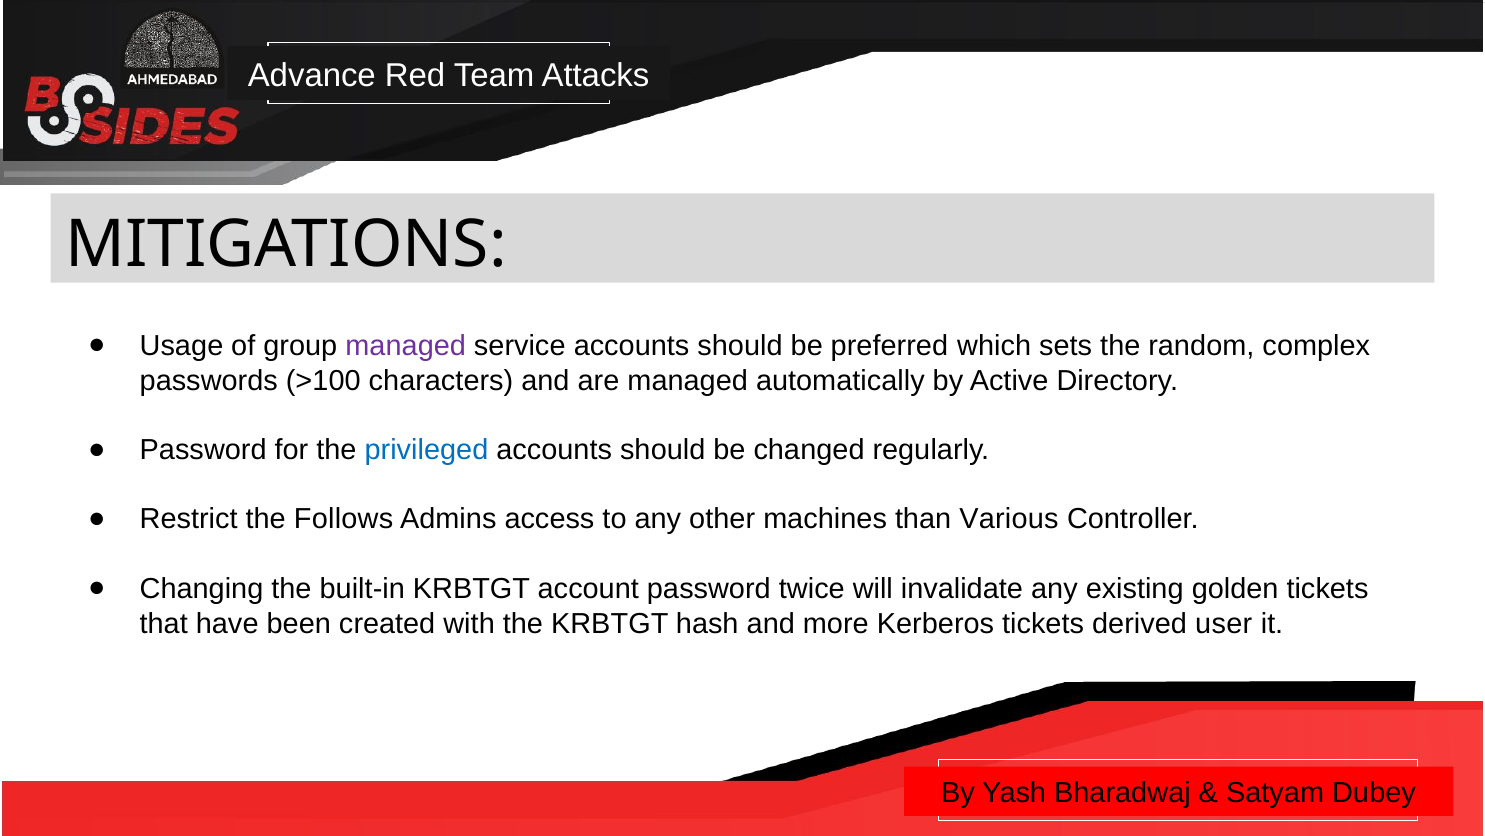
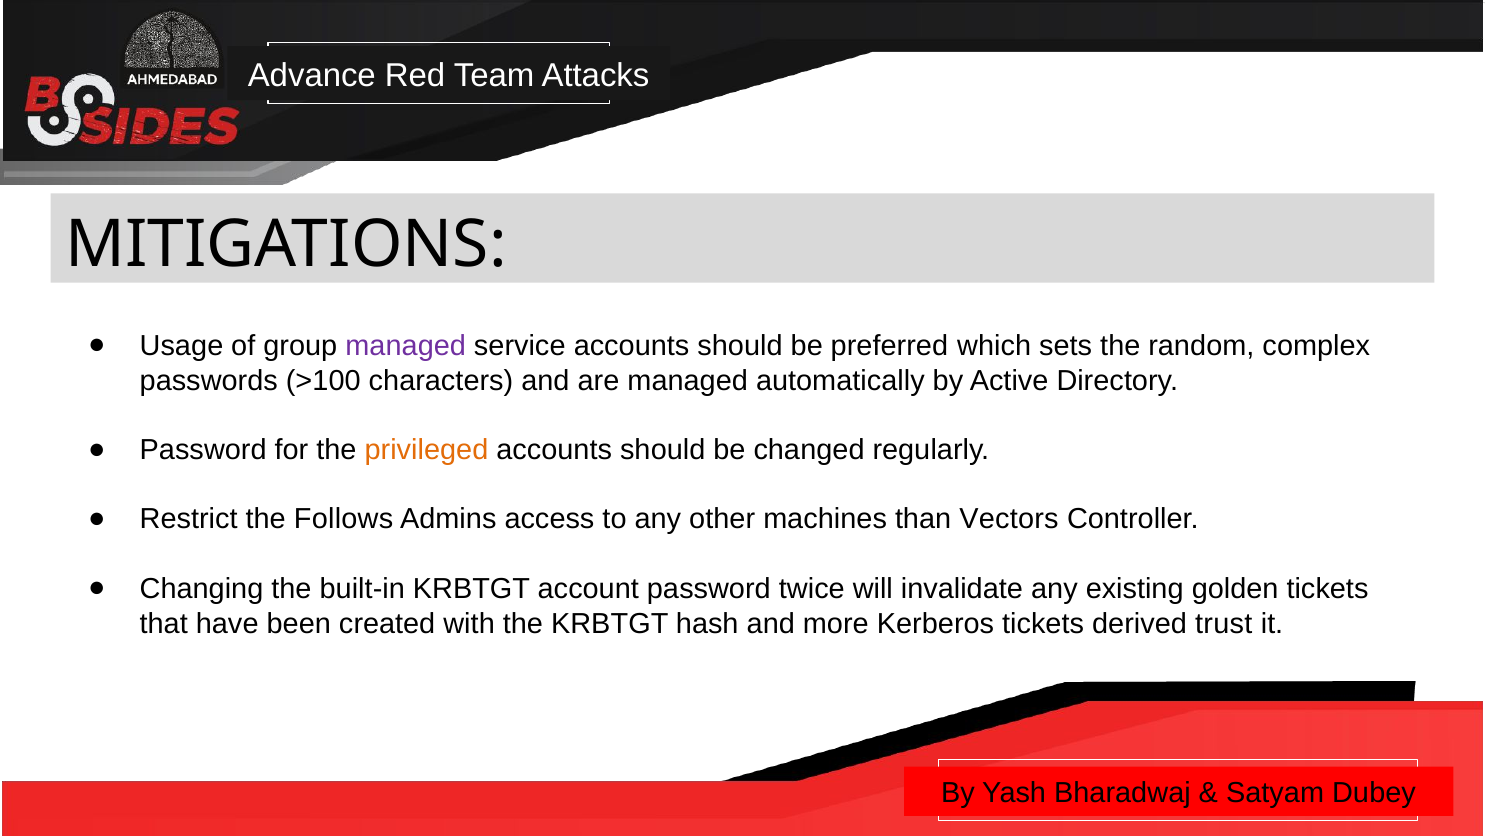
privileged colour: blue -> orange (426, 450)
Various: Various -> Vectors (1009, 519)
user: user -> trust (1224, 623)
